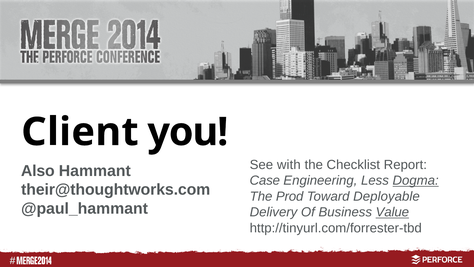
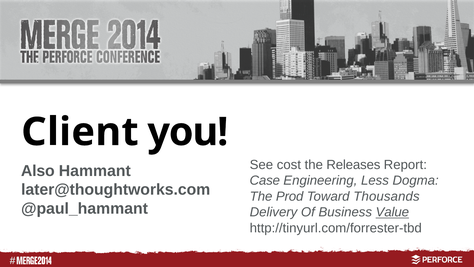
with: with -> cost (289, 165)
Checklist: Checklist -> Releases (353, 165)
Dogma underline: present -> none (416, 181)
their@thoughtworks.com: their@thoughtworks.com -> later@thoughtworks.com (116, 190)
Deployable: Deployable -> Thousands (386, 196)
